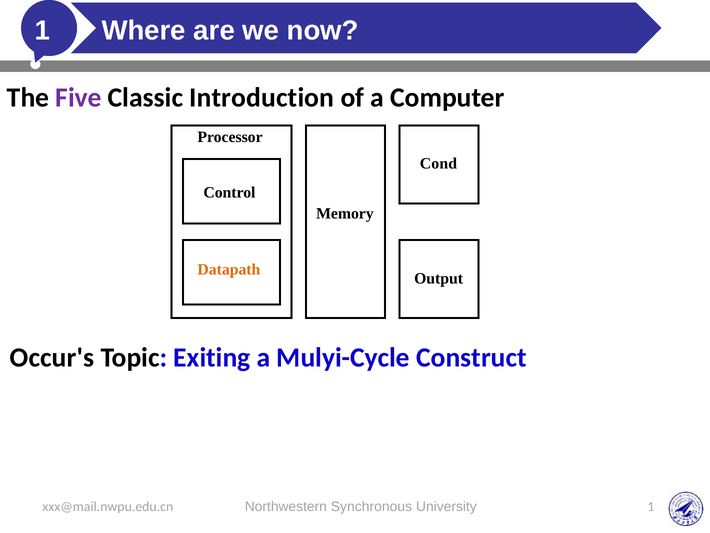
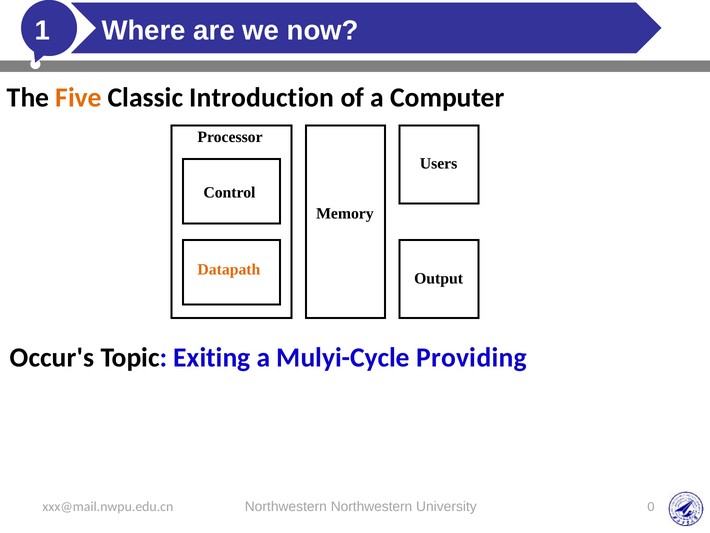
Five colour: purple -> orange (79, 98)
Cond: Cond -> Users (439, 164)
Construct: Construct -> Providing (471, 357)
Northwestern Synchronous: Synchronous -> Northwestern (372, 506)
University 1: 1 -> 0 (651, 506)
